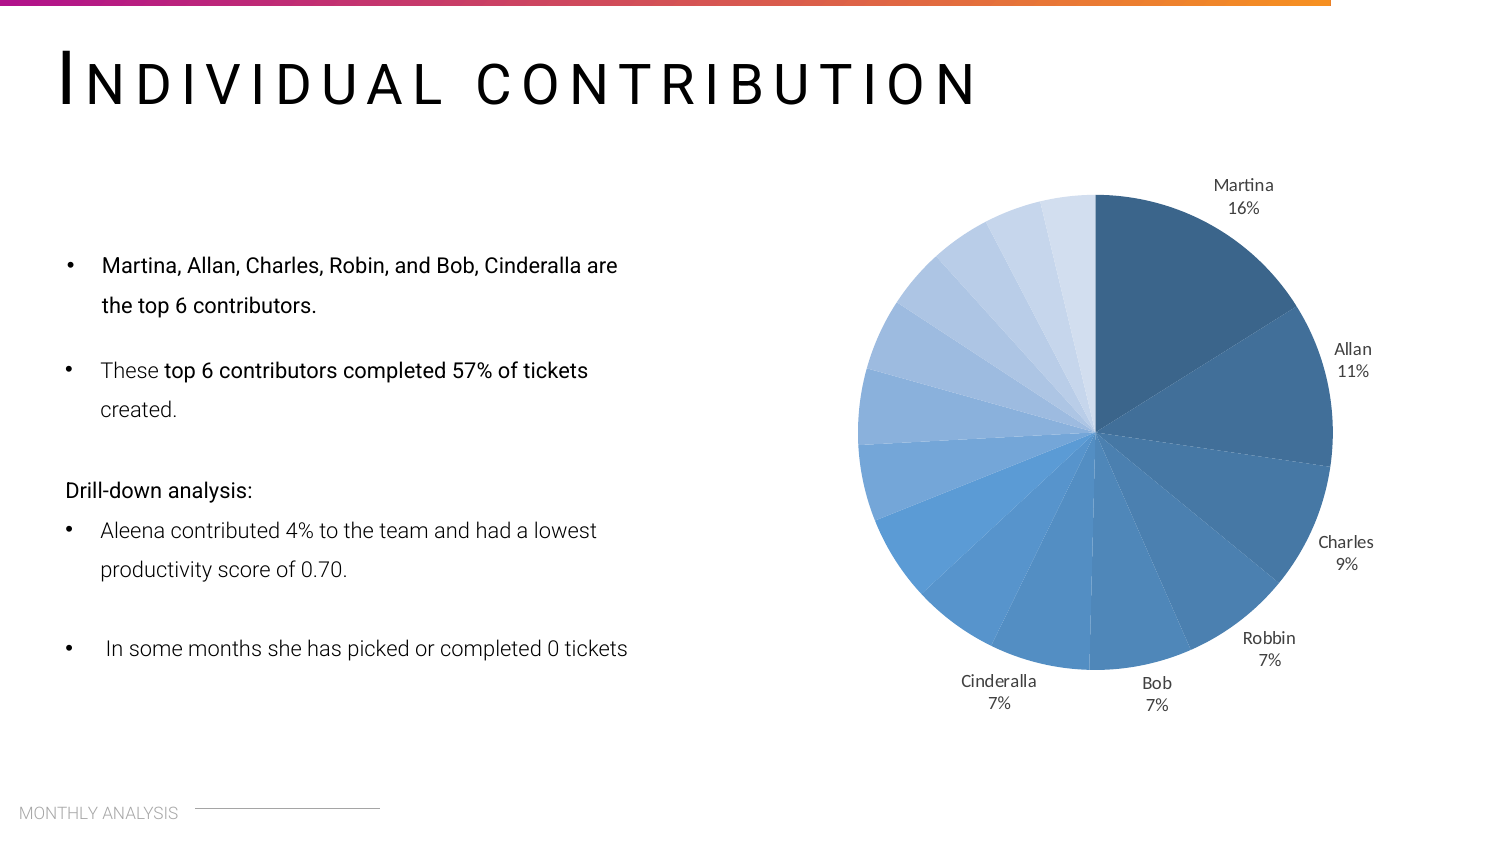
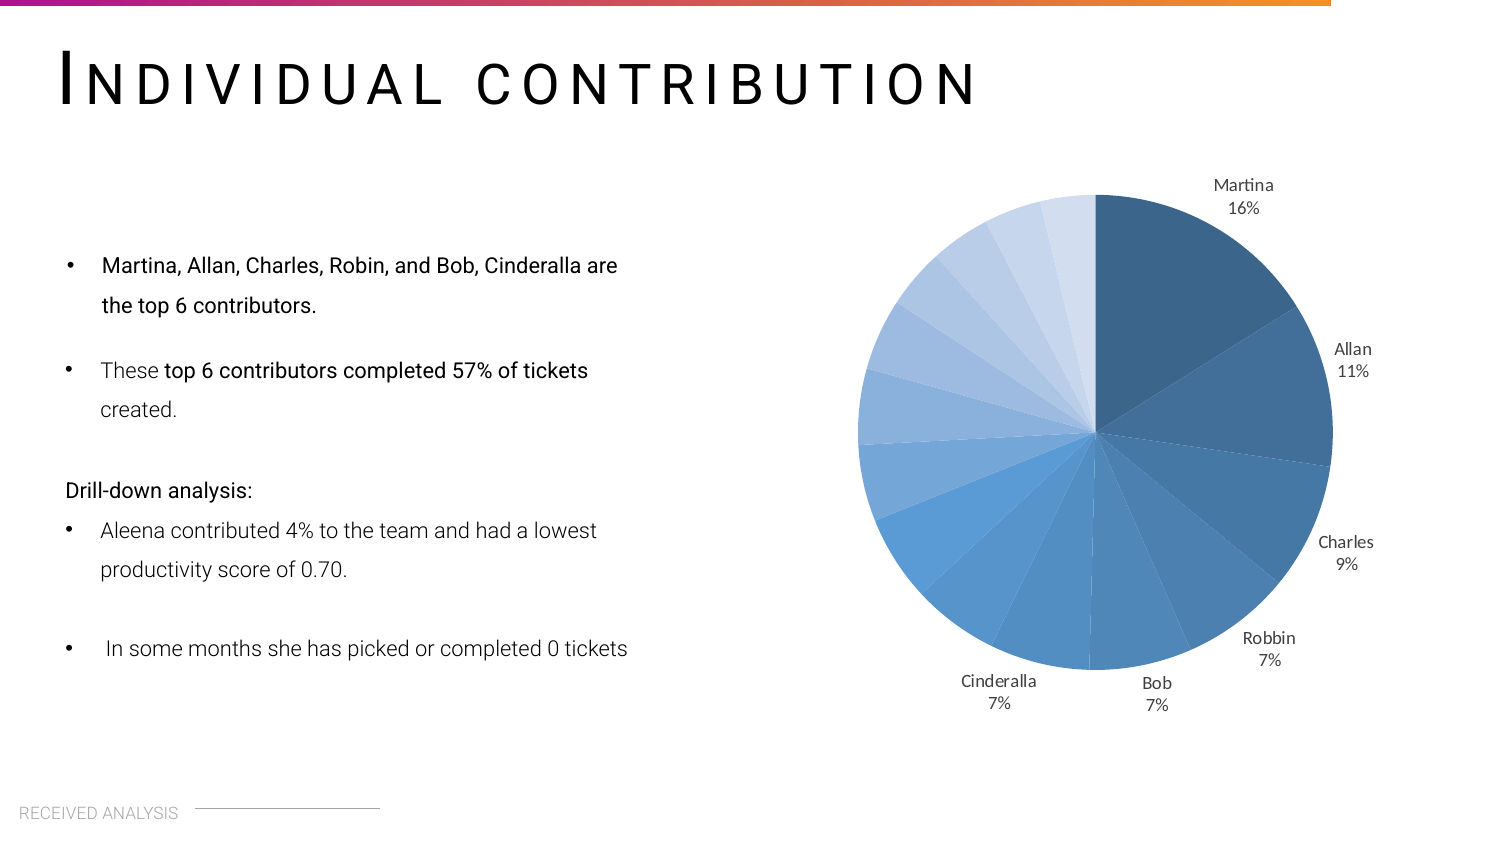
MONTHLY: MONTHLY -> RECEIVED (58, 813)
